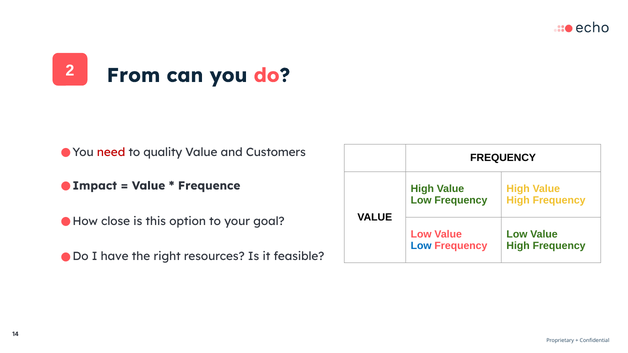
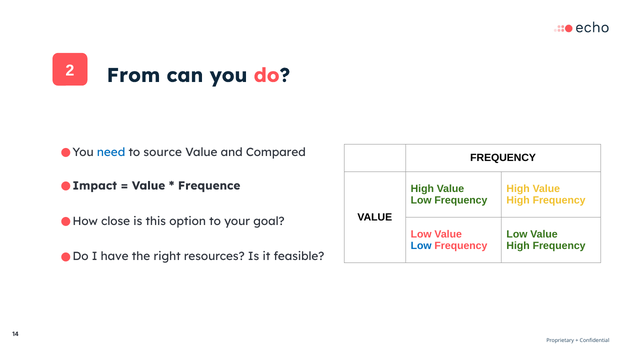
need colour: red -> blue (111, 152)
quality: quality -> source (163, 152)
Customers: Customers -> Compared (276, 152)
